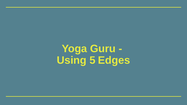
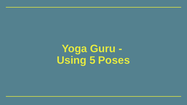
Edges: Edges -> Poses (114, 60)
